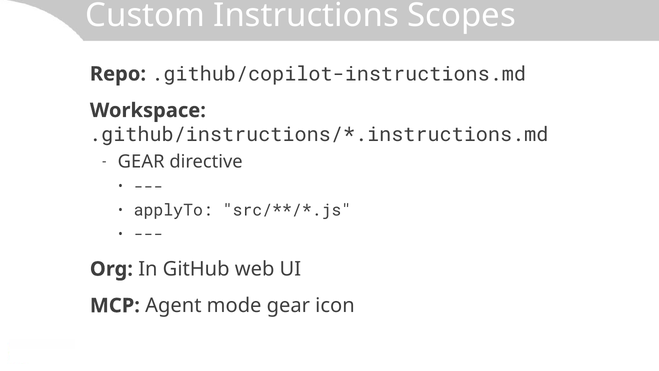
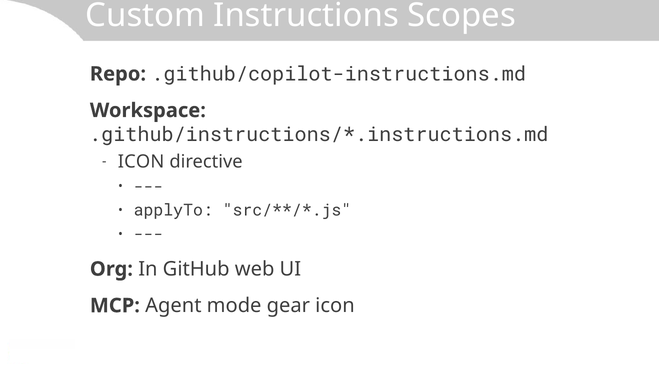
GEAR: GEAR -> ICON (141, 162)
